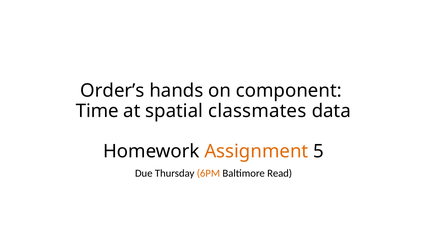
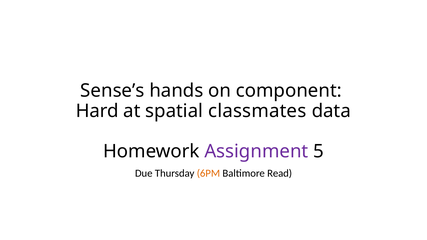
Order’s: Order’s -> Sense’s (112, 91)
Time: Time -> Hard (97, 111)
Assignment colour: orange -> purple (256, 151)
